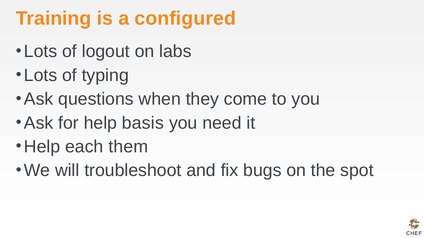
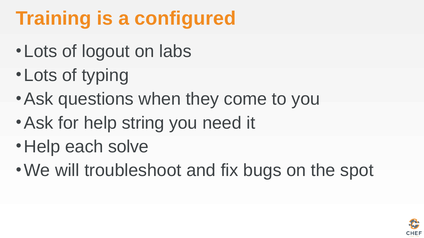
basis: basis -> string (143, 123)
them: them -> solve (128, 147)
